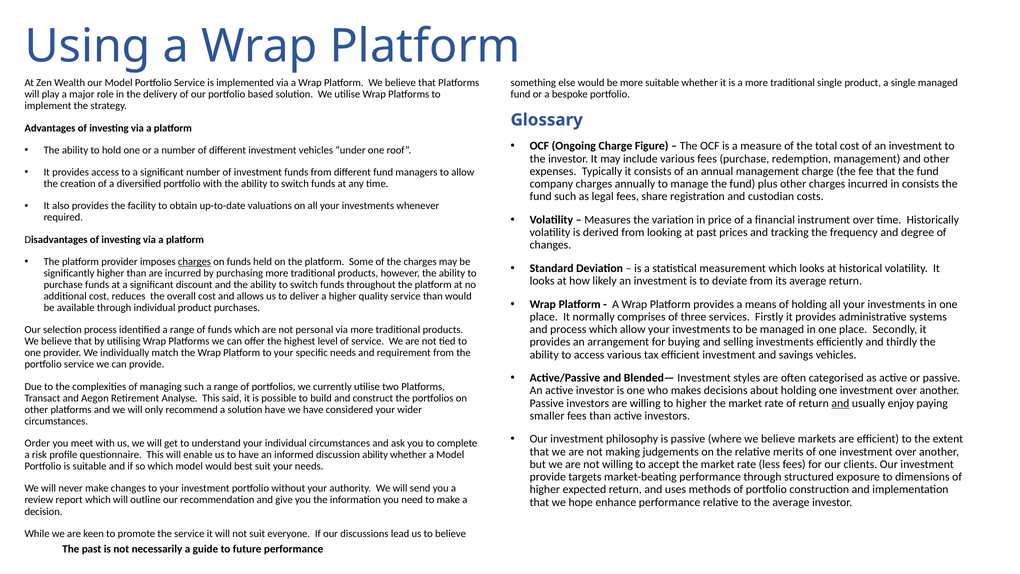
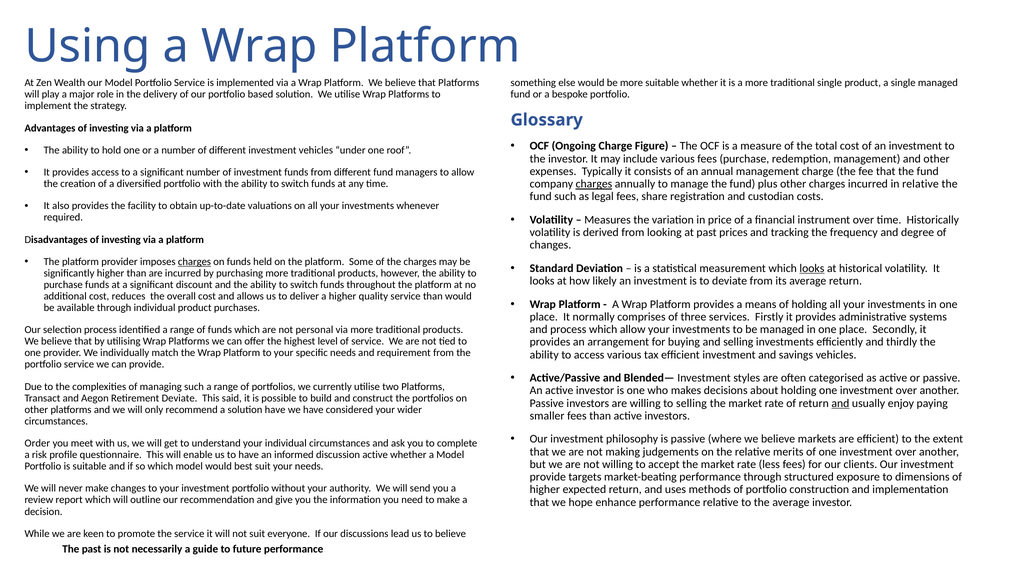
charges underline: none -> present (594, 184)
in consists: consists -> relative (920, 184)
looks underline: none -> present (812, 268)
Retirement Analyse: Analyse -> Deviate (180, 398)
to higher: higher -> selling (691, 403)
discussion ability: ability -> active (375, 455)
